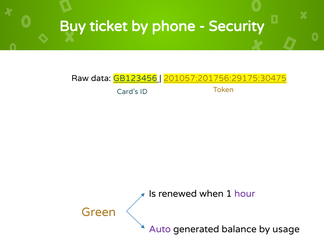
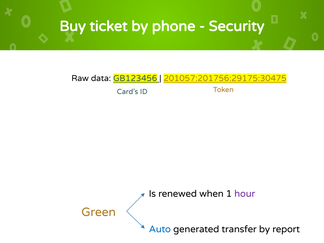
Auto colour: purple -> blue (160, 229)
balance: balance -> transfer (239, 229)
usage: usage -> report (286, 229)
